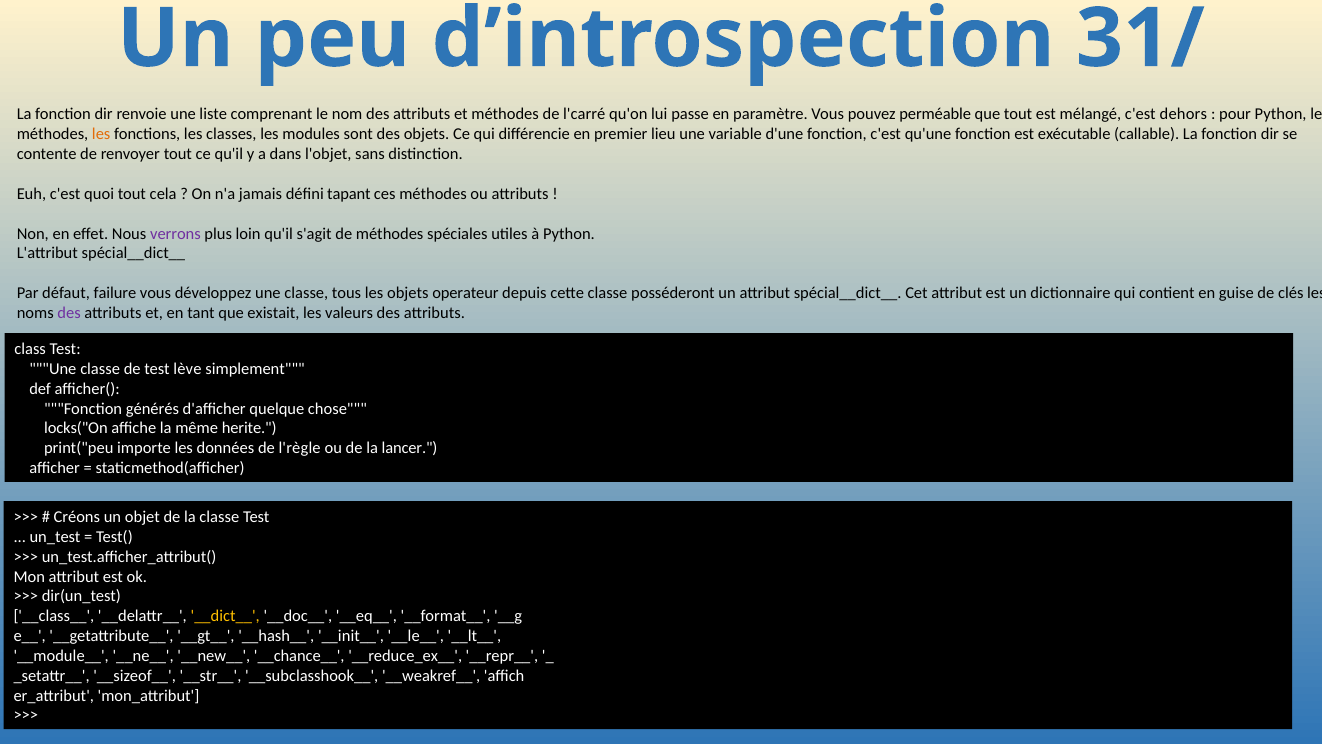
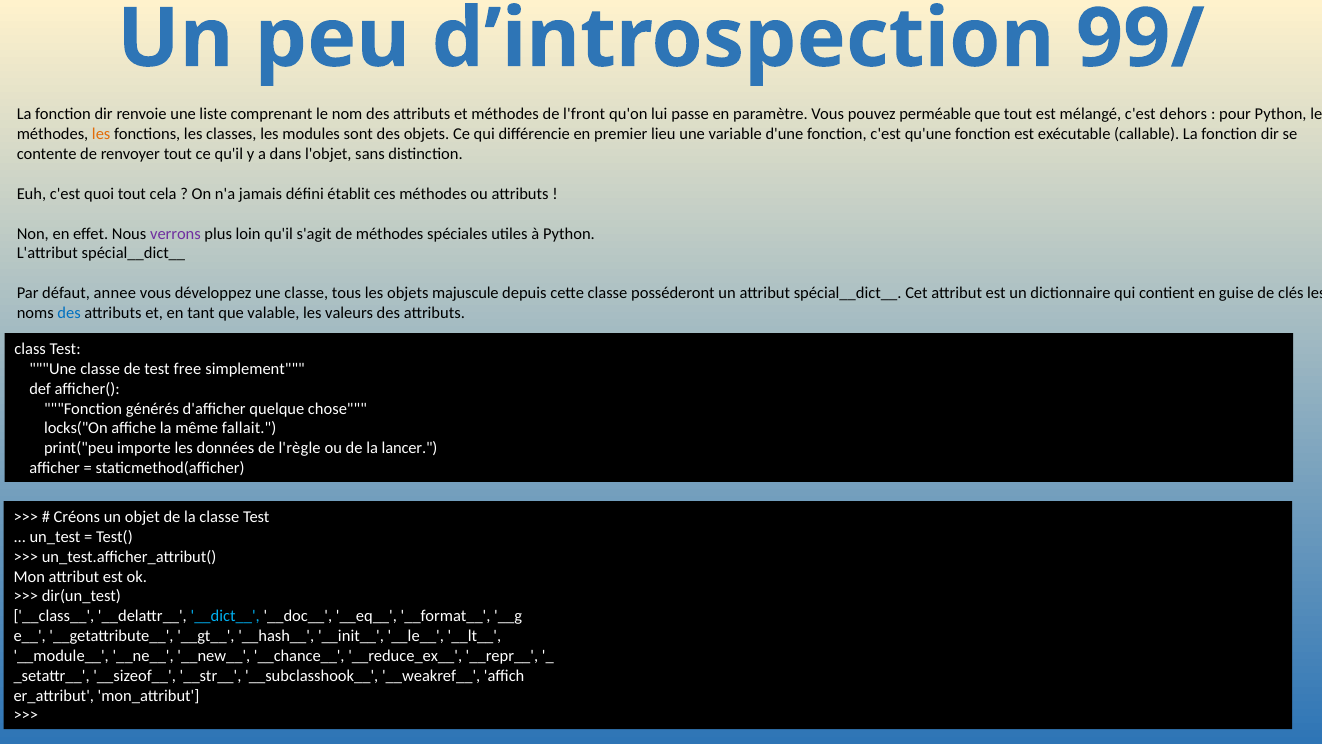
31/: 31/ -> 99/ (1140, 39)
l'carré: l'carré -> l'front (584, 114)
tapant: tapant -> établit (349, 194)
failure: failure -> annee (115, 293)
operateur: operateur -> majuscule (465, 293)
des colour: purple -> blue (69, 313)
existait: existait -> valable (273, 313)
lève: lève -> free (187, 369)
herite: herite -> fallait (249, 428)
__dict__ colour: yellow -> light blue (225, 616)
